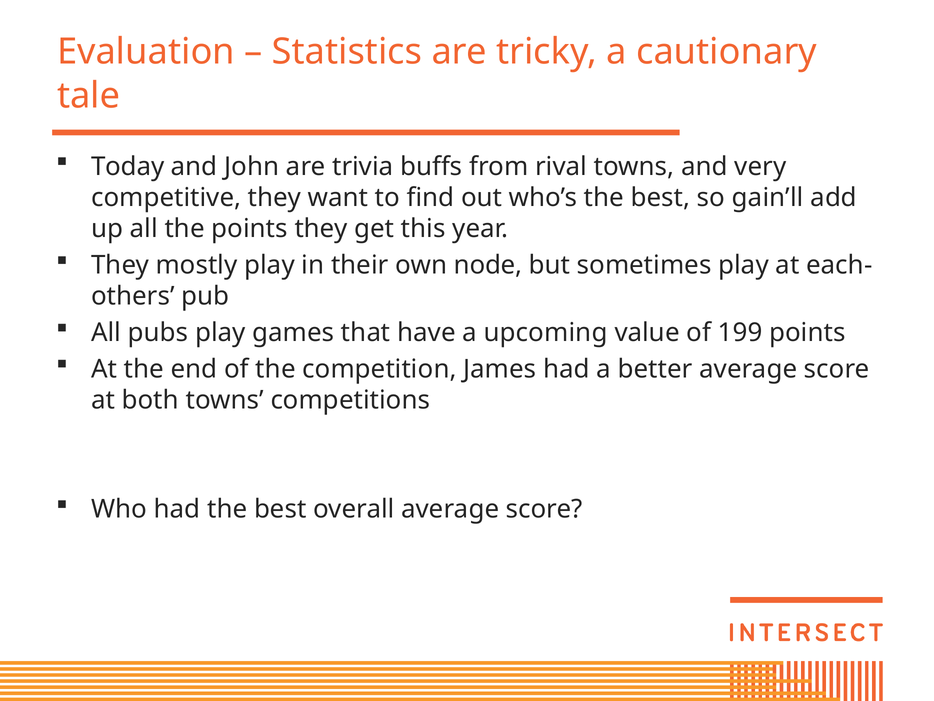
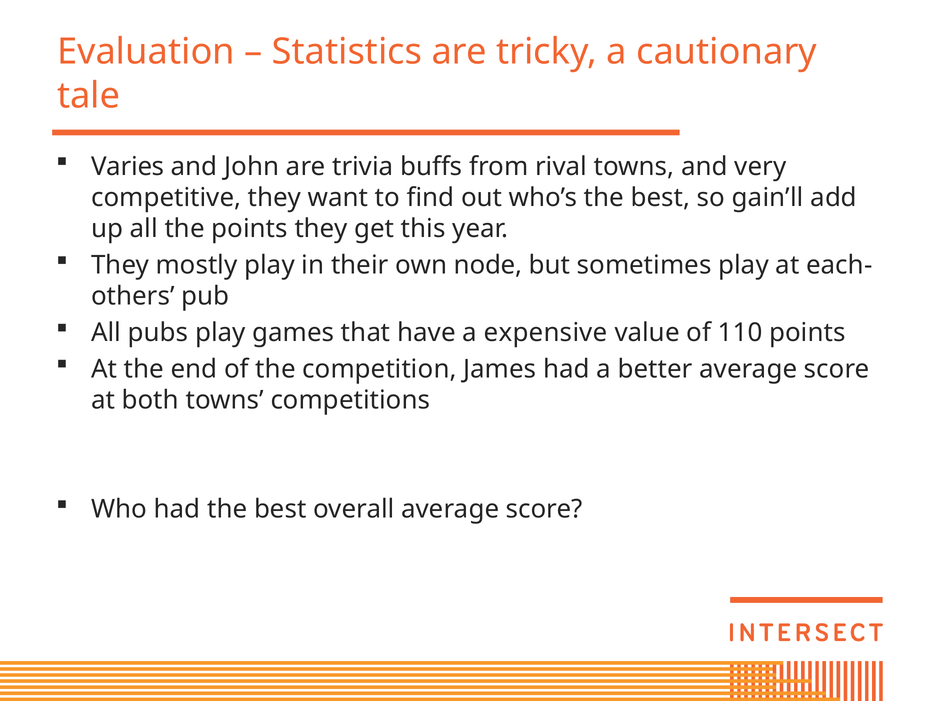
Today: Today -> Varies (128, 166)
upcoming: upcoming -> expensive (546, 332)
199: 199 -> 110 (740, 332)
